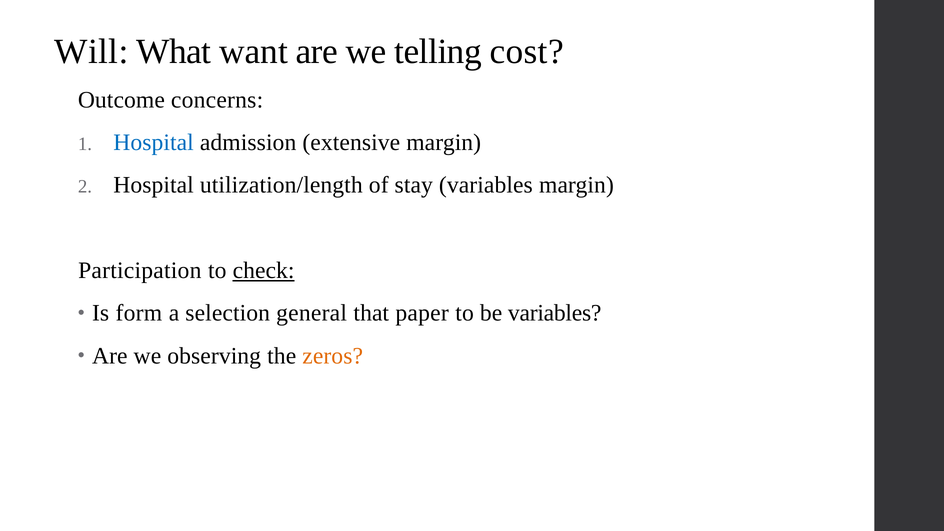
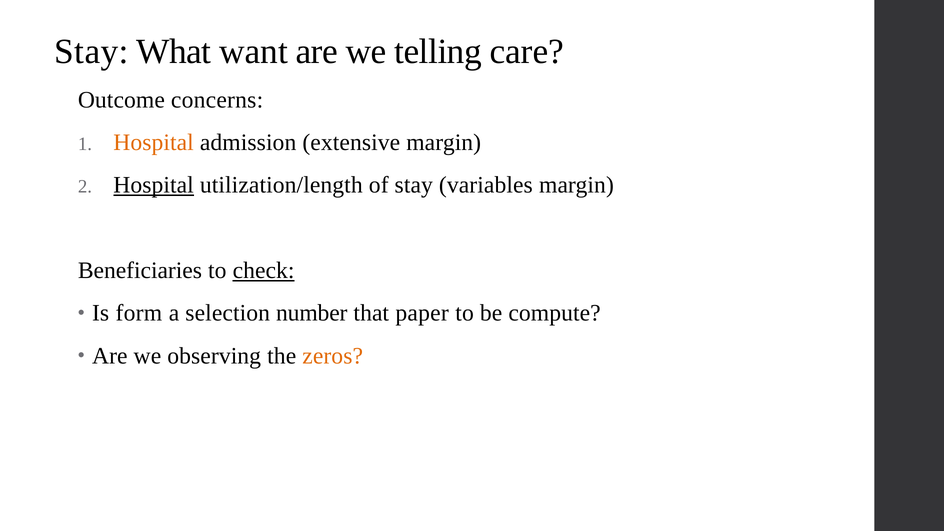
Will: Will -> Stay (91, 52)
cost: cost -> care (527, 52)
Hospital colour: blue -> orange (154, 143)
Hospital underline: none -> present (154, 185)
Participation: Participation -> Beneficiaries (140, 270)
general: general -> number (312, 313)
be variables: variables -> compute (555, 313)
